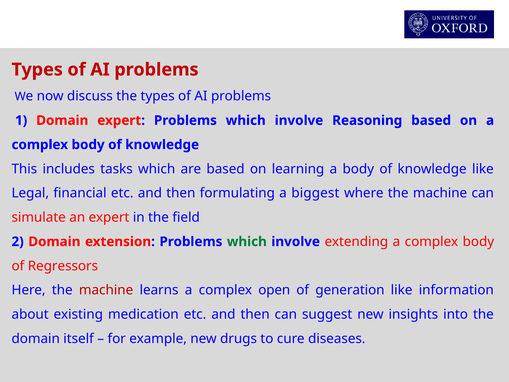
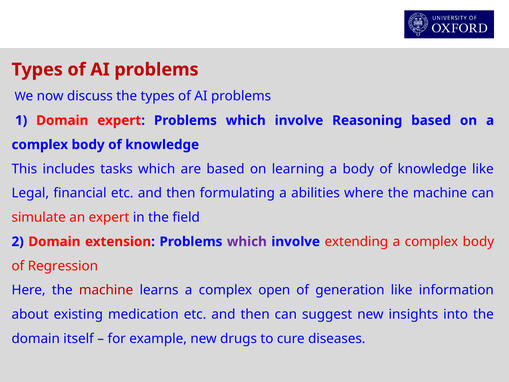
biggest: biggest -> abilities (315, 193)
which colour: green -> purple (247, 242)
Regressors: Regressors -> Regression (63, 266)
